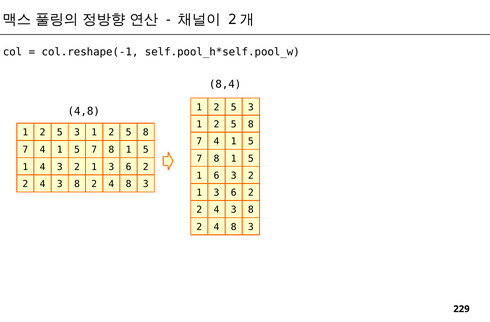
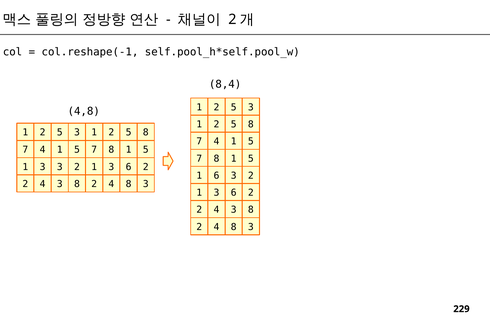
4: 4 -> 3 (43, 167)
